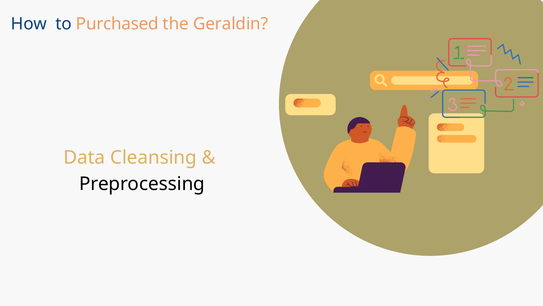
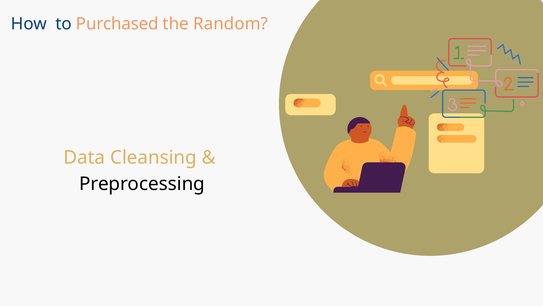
Geraldin: Geraldin -> Random (231, 24)
